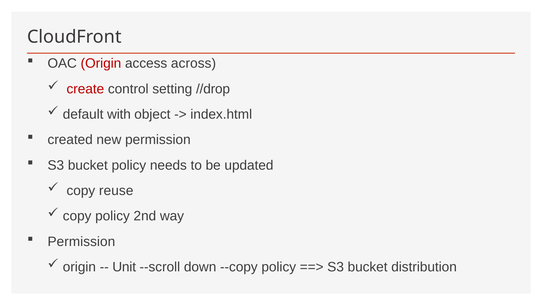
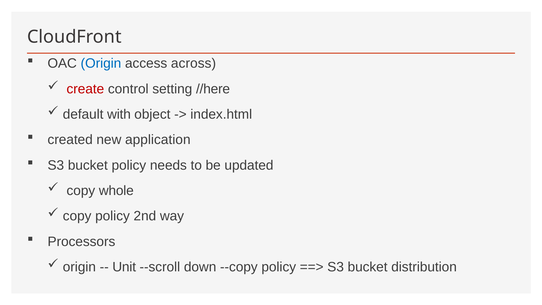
Origin colour: red -> blue (101, 63)
//drop: //drop -> //here (213, 89)
new permission: permission -> application (158, 140)
reuse: reuse -> whole (116, 191)
Permission: Permission -> Processors (81, 241)
